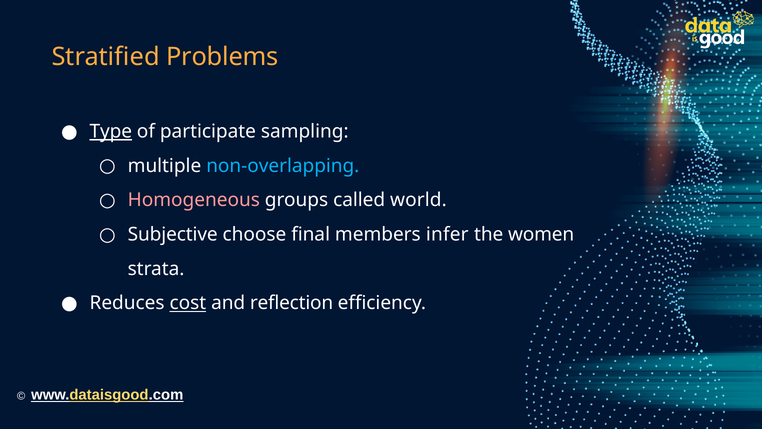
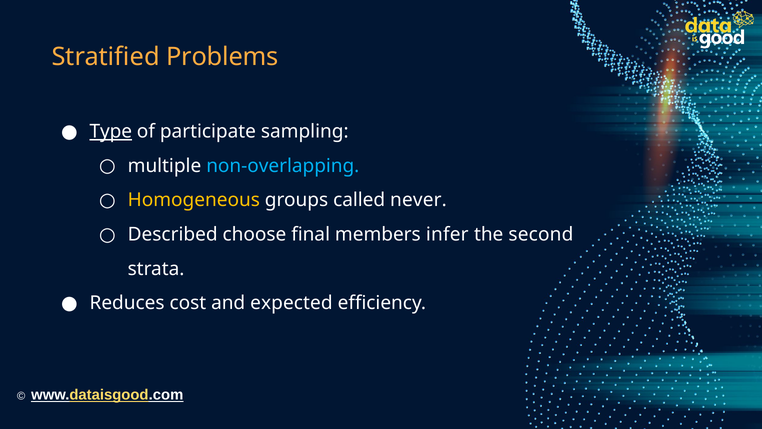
Homogeneous colour: pink -> yellow (194, 200)
world: world -> never (418, 200)
Subjective: Subjective -> Described (173, 234)
women: women -> second (541, 234)
cost underline: present -> none (188, 303)
reflection: reflection -> expected (291, 303)
